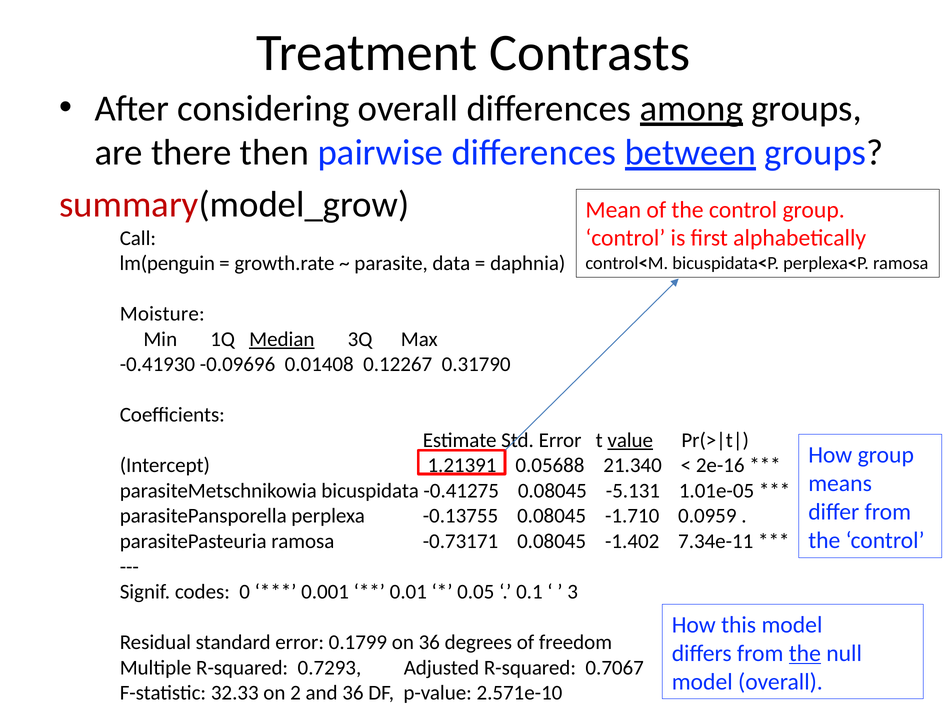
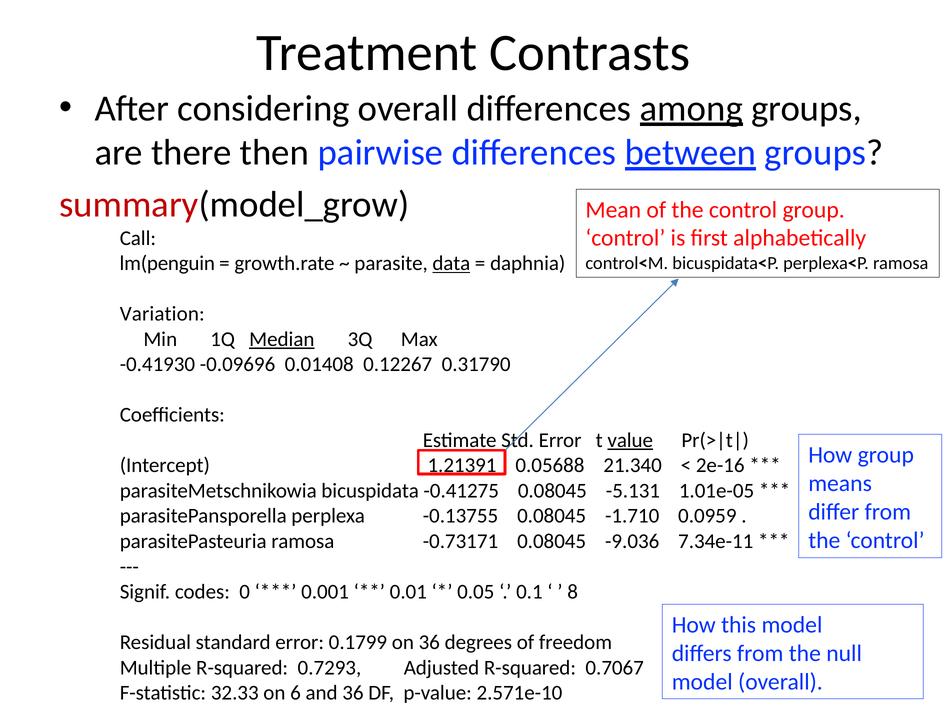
data underline: none -> present (451, 263)
Moisture: Moisture -> Variation (162, 314)
-1.402: -1.402 -> -9.036 (632, 541)
3: 3 -> 8 (573, 591)
the underline: present -> none (805, 653)
2: 2 -> 6 (295, 692)
